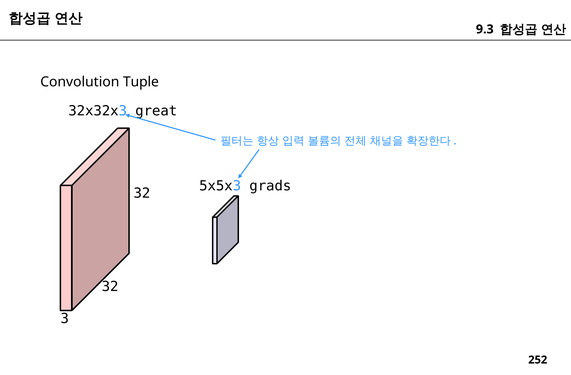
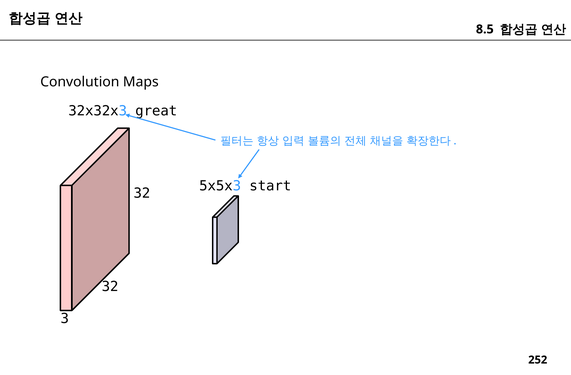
9.3: 9.3 -> 8.5 (485, 29)
Tuple: Tuple -> Maps (141, 82)
grads: grads -> start (270, 186)
